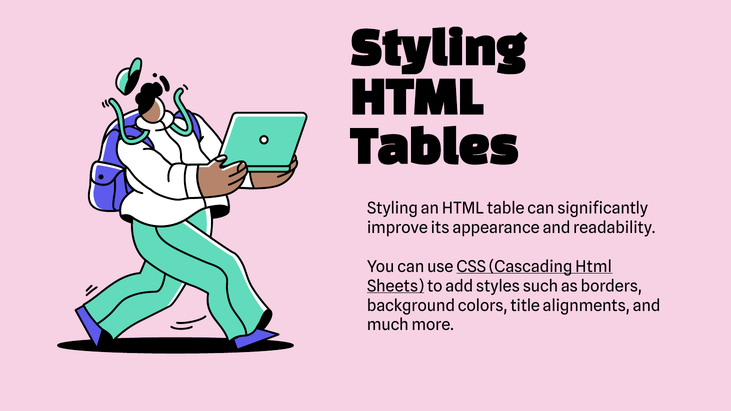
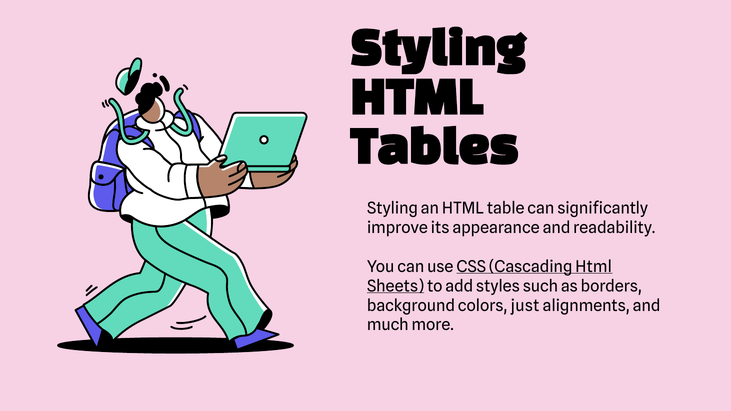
title: title -> just (525, 306)
